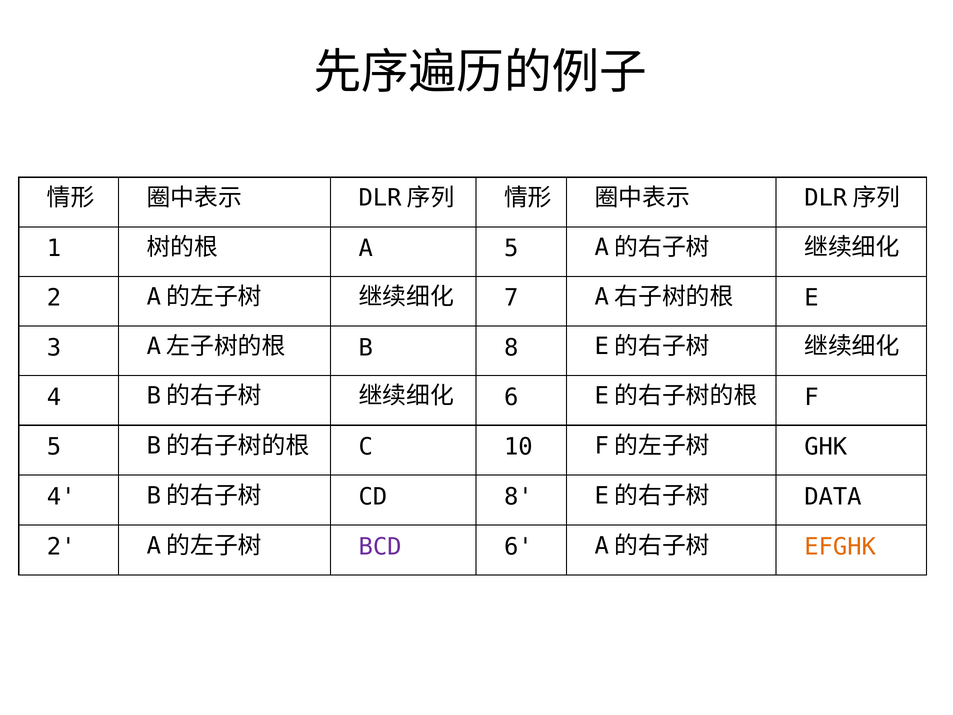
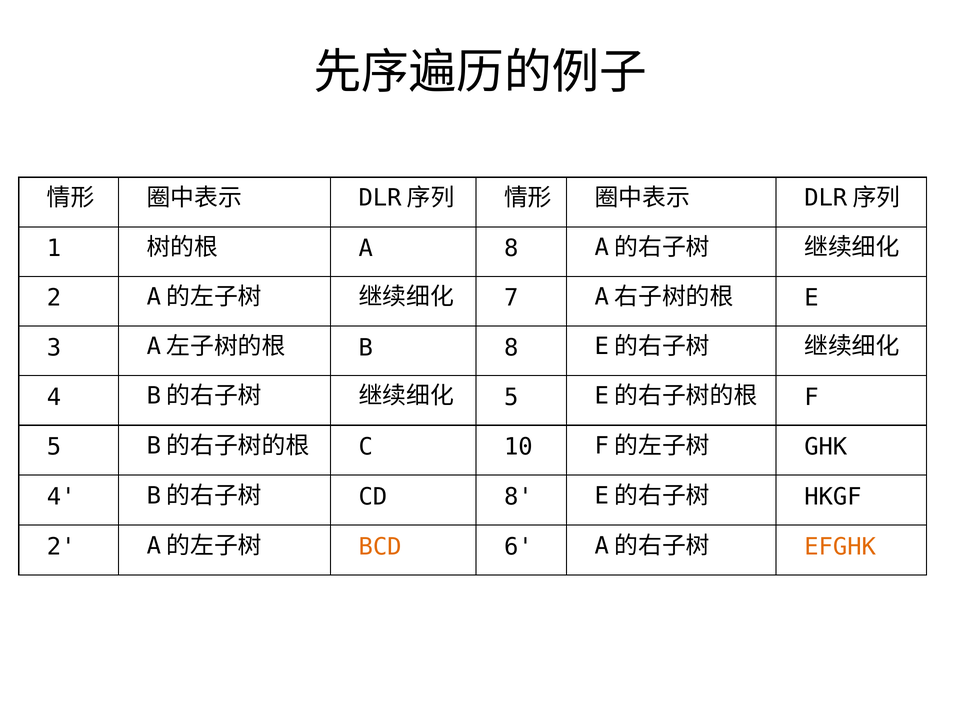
A 5: 5 -> 8 (511, 248)
6: 6 -> 5 (511, 397)
DATA: DATA -> HKGF (833, 497)
BCD colour: purple -> orange (380, 547)
